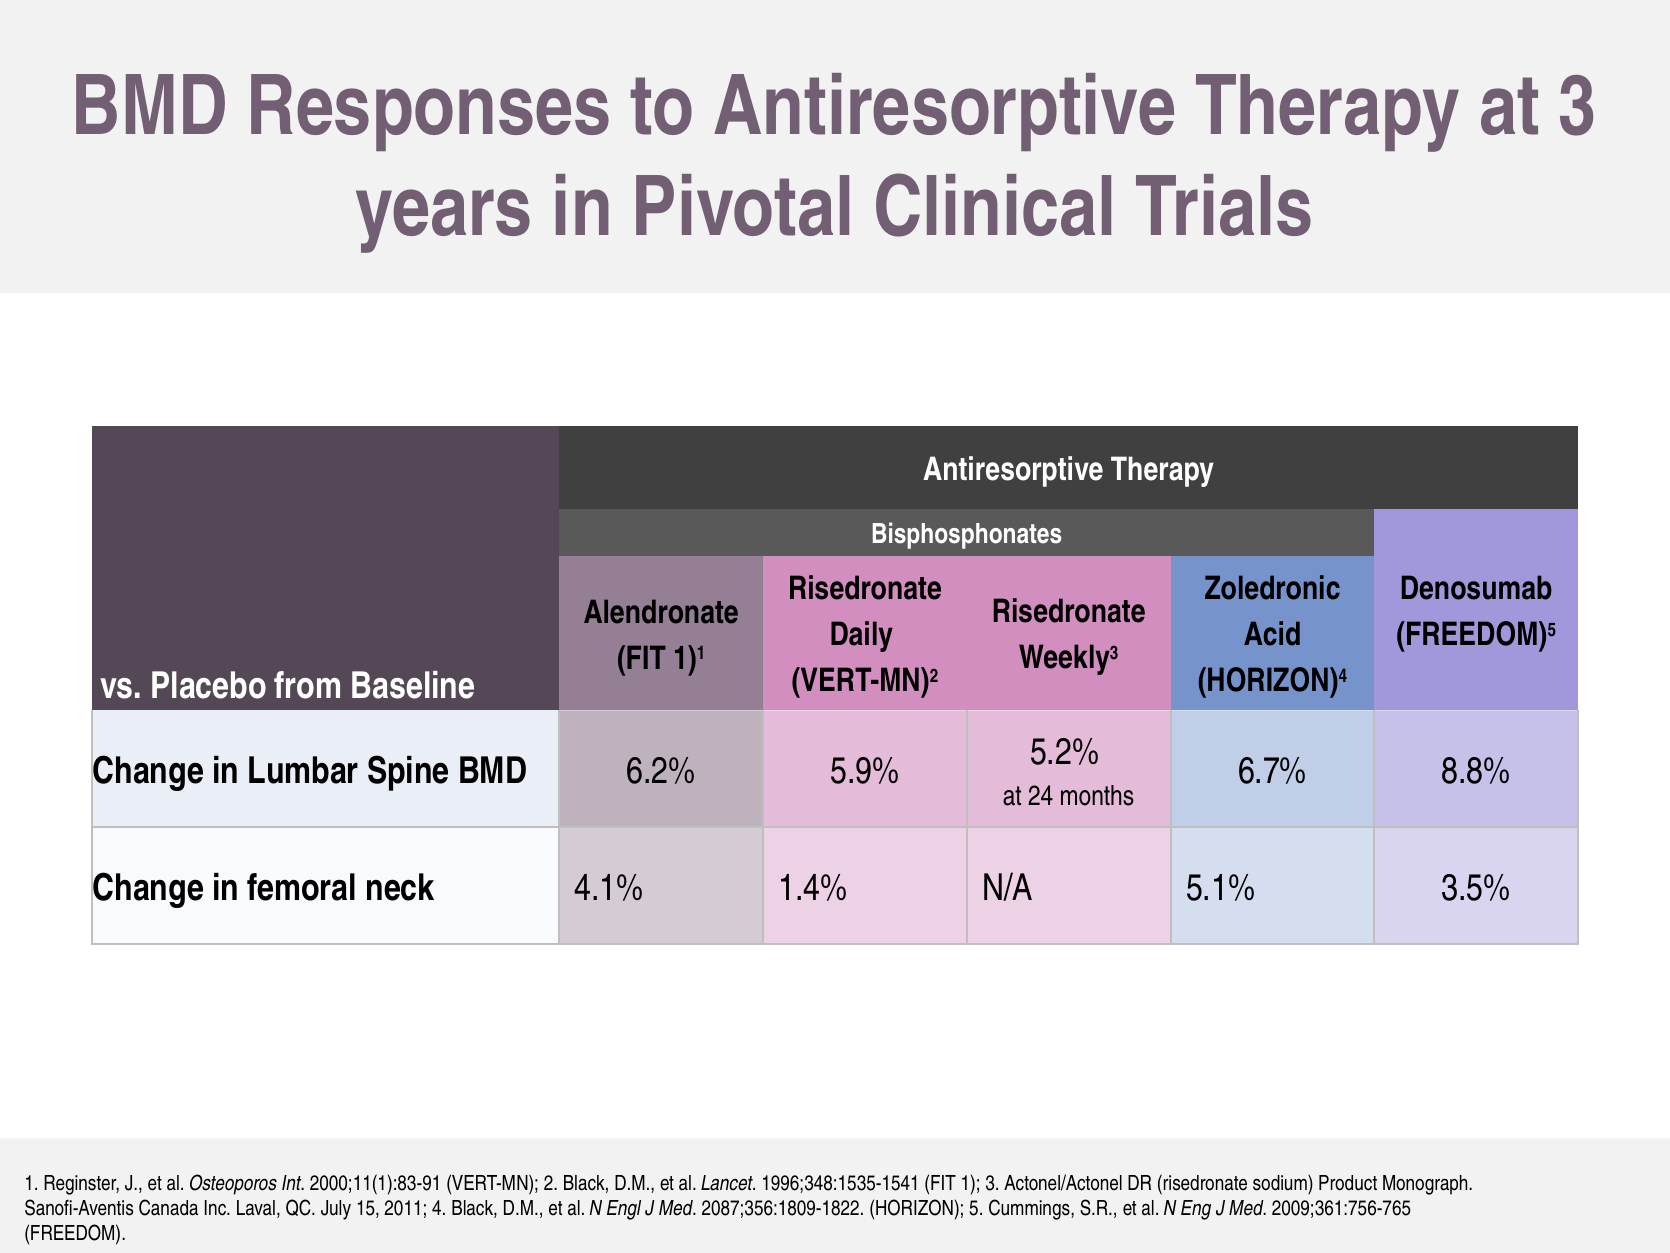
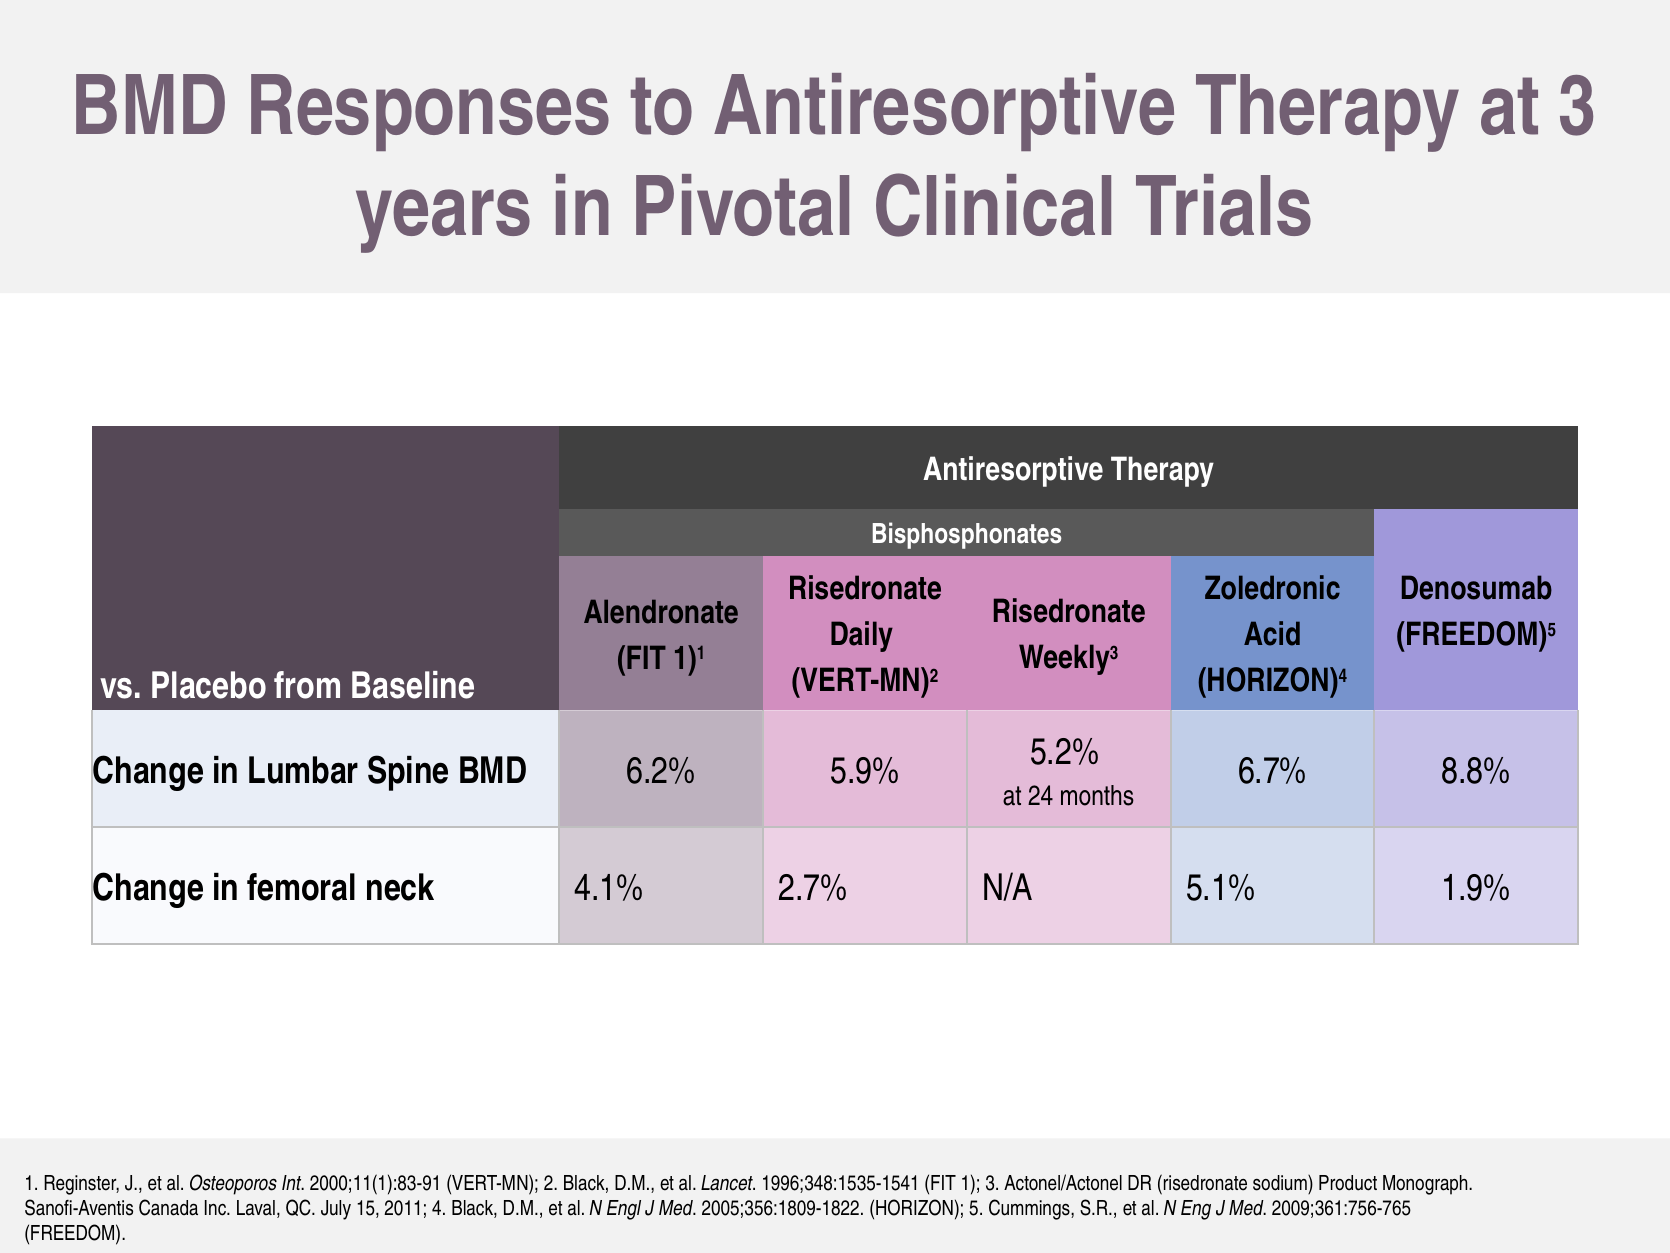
1.4%: 1.4% -> 2.7% (813, 888)
3.5%: 3.5% -> 1.9% (1476, 888)
2087;356:1809-1822: 2087;356:1809-1822 -> 2005;356:1809-1822 (783, 1208)
